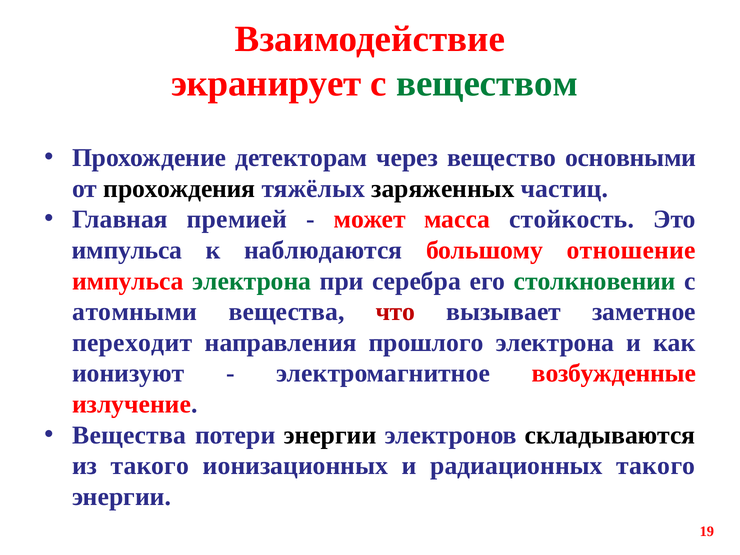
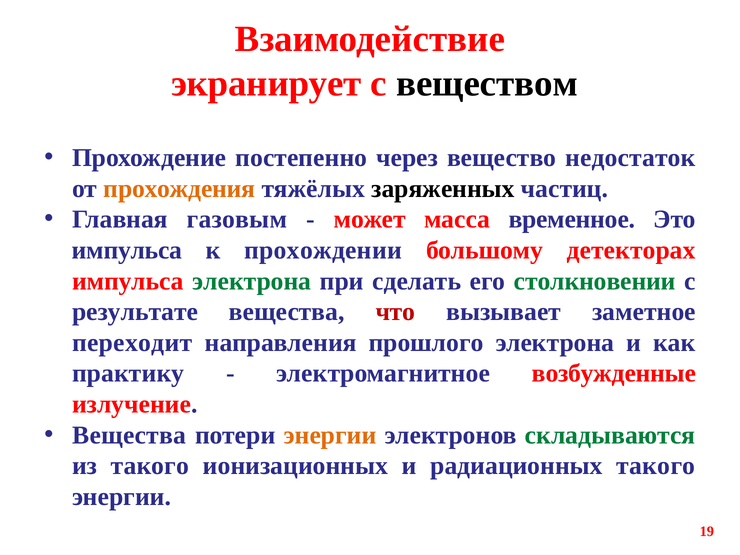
веществом colour: green -> black (487, 83)
детекторам: детекторам -> постепенно (301, 158)
основными: основными -> недостаток (630, 158)
прохождения colour: black -> orange (179, 189)
премией: премией -> газовым (237, 219)
стойкость: стойкость -> временное (572, 219)
наблюдаются: наблюдаются -> прохождении (323, 250)
отношение: отношение -> детекторах (631, 250)
серебра: серебра -> сделать (417, 281)
атомными: атомными -> результате (135, 312)
ионизуют: ионизуют -> практику (128, 373)
энергии colour: black -> orange (330, 435)
складываются colour: black -> green (610, 435)
